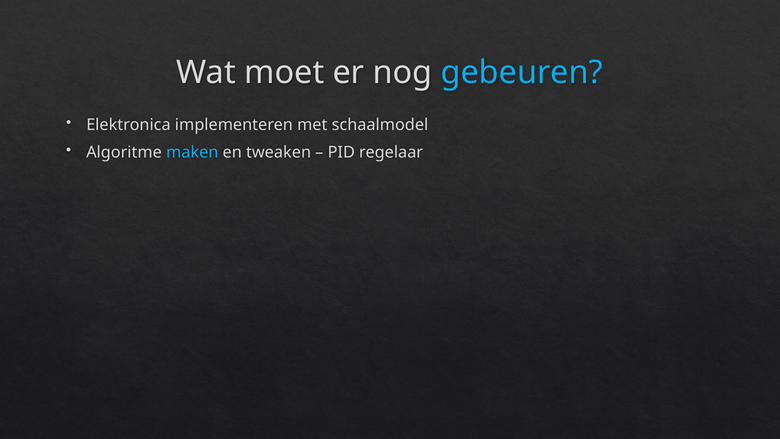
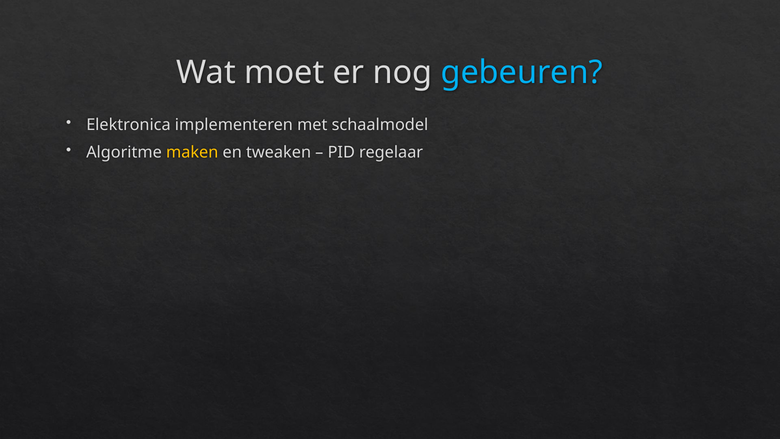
maken colour: light blue -> yellow (192, 152)
